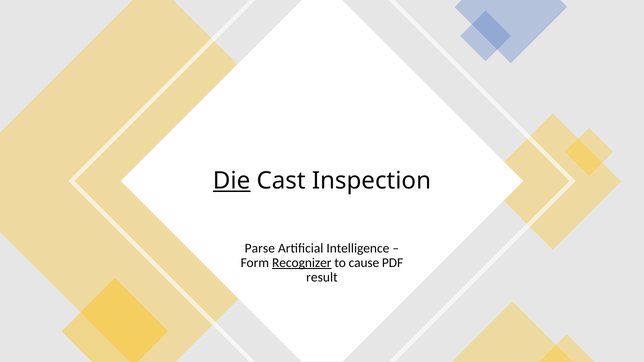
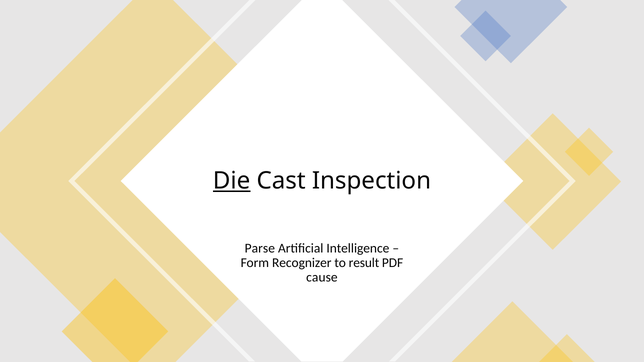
Recognizer underline: present -> none (302, 263)
cause: cause -> result (364, 263)
result: result -> cause (322, 277)
